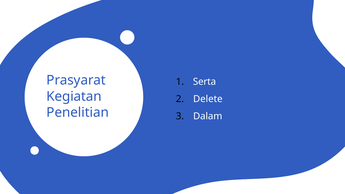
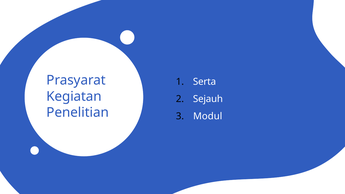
Delete: Delete -> Sejauh (208, 99)
Dalam: Dalam -> Modul (208, 116)
